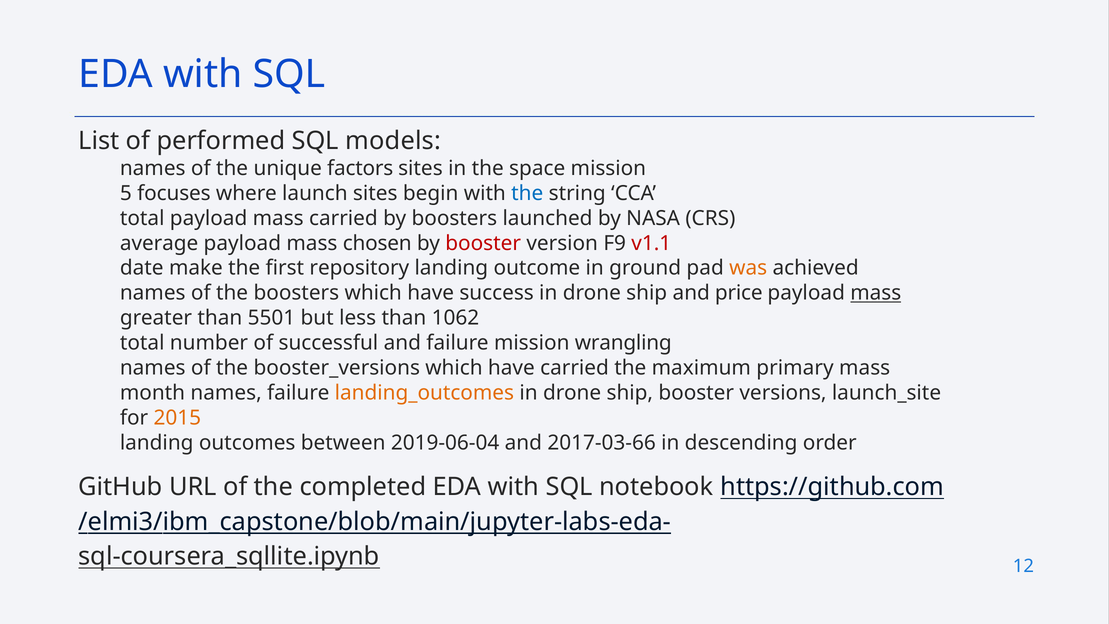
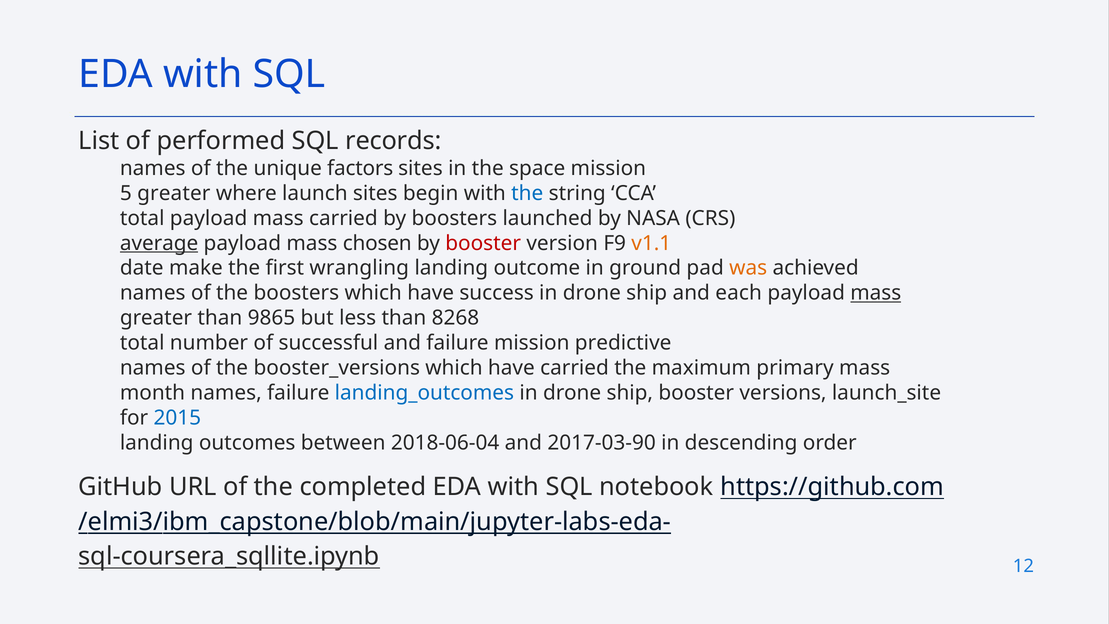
models: models -> records (393, 141)
5 focuses: focuses -> greater (174, 193)
average underline: none -> present (159, 243)
v1.1 colour: red -> orange (651, 243)
repository: repository -> wrangling (359, 268)
price: price -> each (739, 293)
5501: 5501 -> 9865 (271, 318)
1062: 1062 -> 8268 (455, 318)
wrangling: wrangling -> predictive (623, 343)
landing_outcomes colour: orange -> blue (424, 393)
2015 colour: orange -> blue (177, 418)
2019-06-04: 2019-06-04 -> 2018-06-04 (445, 443)
2017-03-66: 2017-03-66 -> 2017-03-90 (602, 443)
